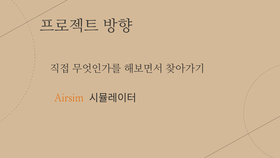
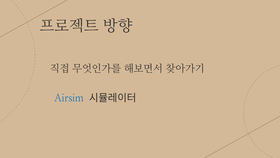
Airsim colour: orange -> blue (69, 98)
